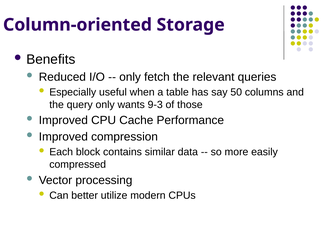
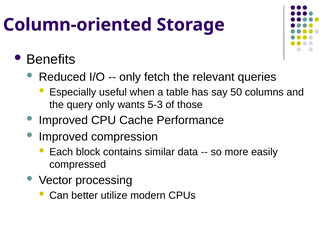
9-3: 9-3 -> 5-3 (155, 105)
